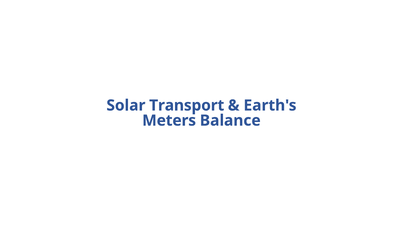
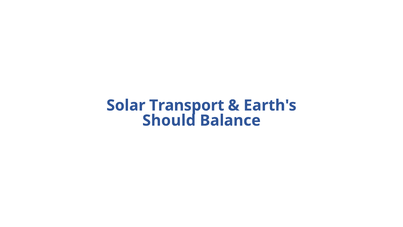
Meters: Meters -> Should (169, 120)
